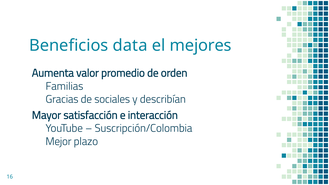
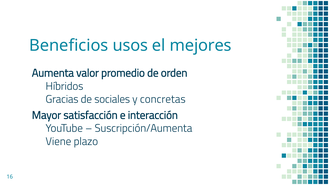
data: data -> usos (130, 45)
Familias: Familias -> Híbridos (64, 86)
describían: describían -> concretas (163, 99)
Suscripción/Colombia: Suscripción/Colombia -> Suscripción/Aumenta (143, 128)
Mejor: Mejor -> Viene (58, 142)
